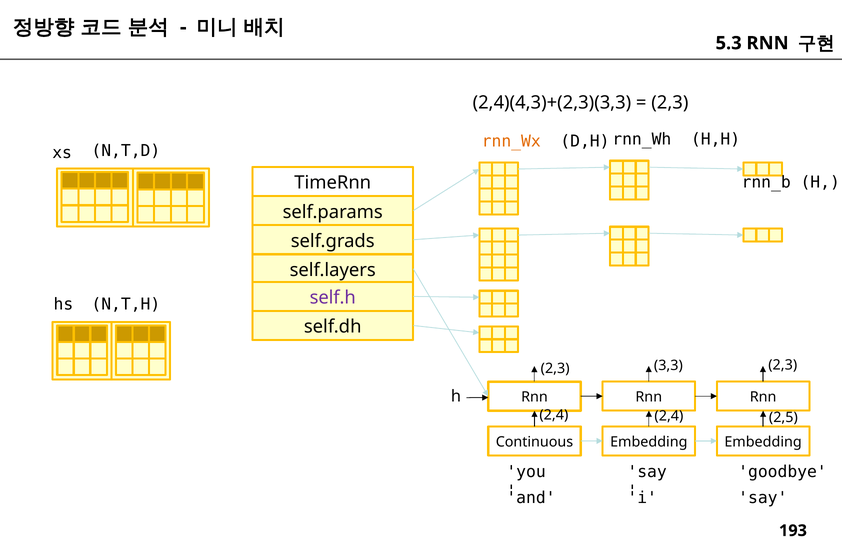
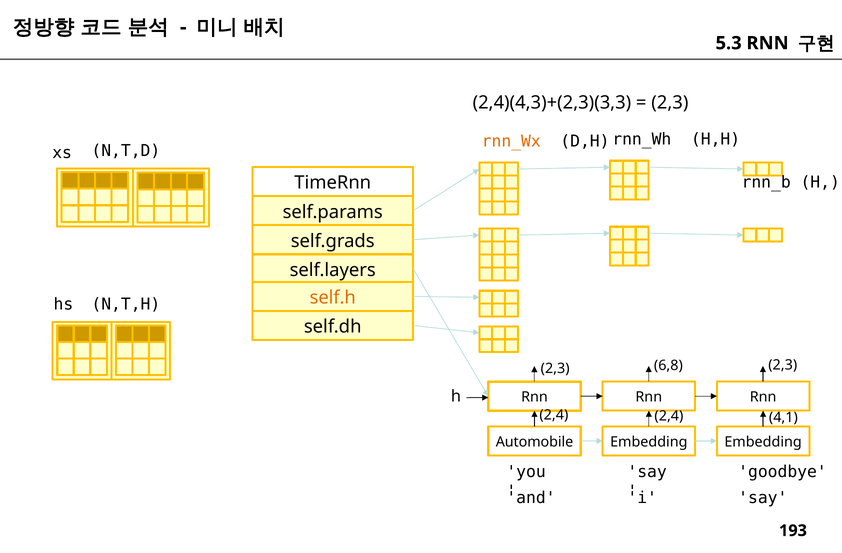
self.h colour: purple -> orange (333, 298)
3,3: 3,3 -> 6,8 (668, 365)
2,5: 2,5 -> 4,1 (783, 418)
Continuous: Continuous -> Automobile (534, 442)
